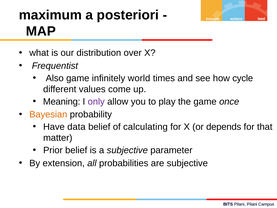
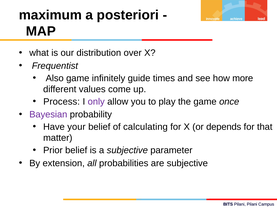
world: world -> guide (139, 78)
cycle: cycle -> more (243, 78)
Meaning: Meaning -> Process (62, 101)
Bayesian colour: orange -> purple (48, 114)
data: data -> your (76, 127)
